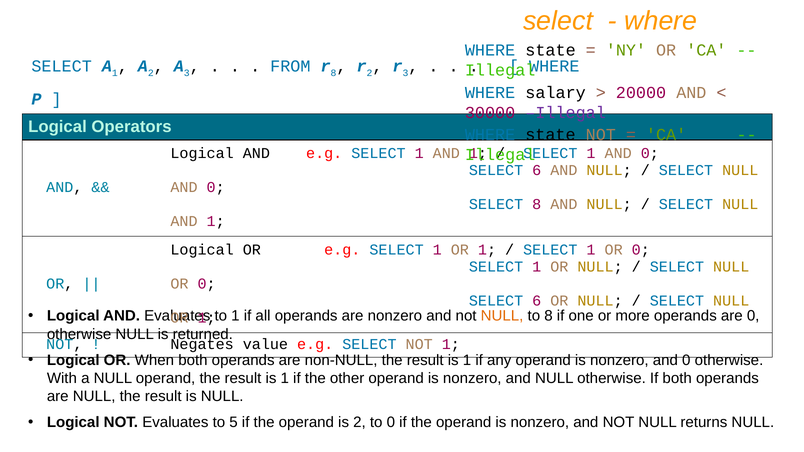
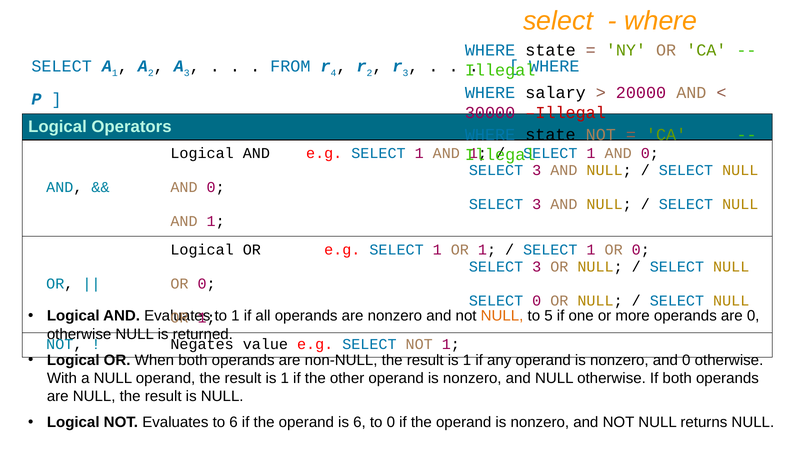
8: 8 -> 4 (334, 73)
Illegal colour: purple -> red (566, 113)
6: 6 -> 3 (537, 170)
8: 8 -> 3 (537, 204)
1: 1 -> 3 (537, 267)
6: 6 -> 0 (537, 301)
to 8: 8 -> 5 (549, 316)
to 5: 5 -> 6 (234, 423)
is 2: 2 -> 6 (359, 423)
